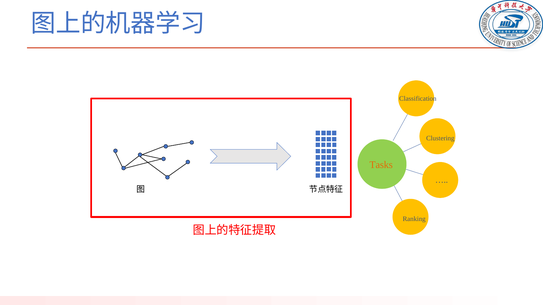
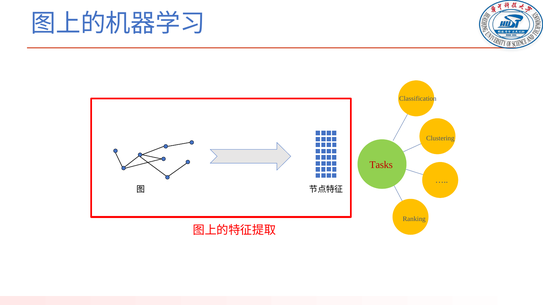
Tasks colour: orange -> red (381, 165)
